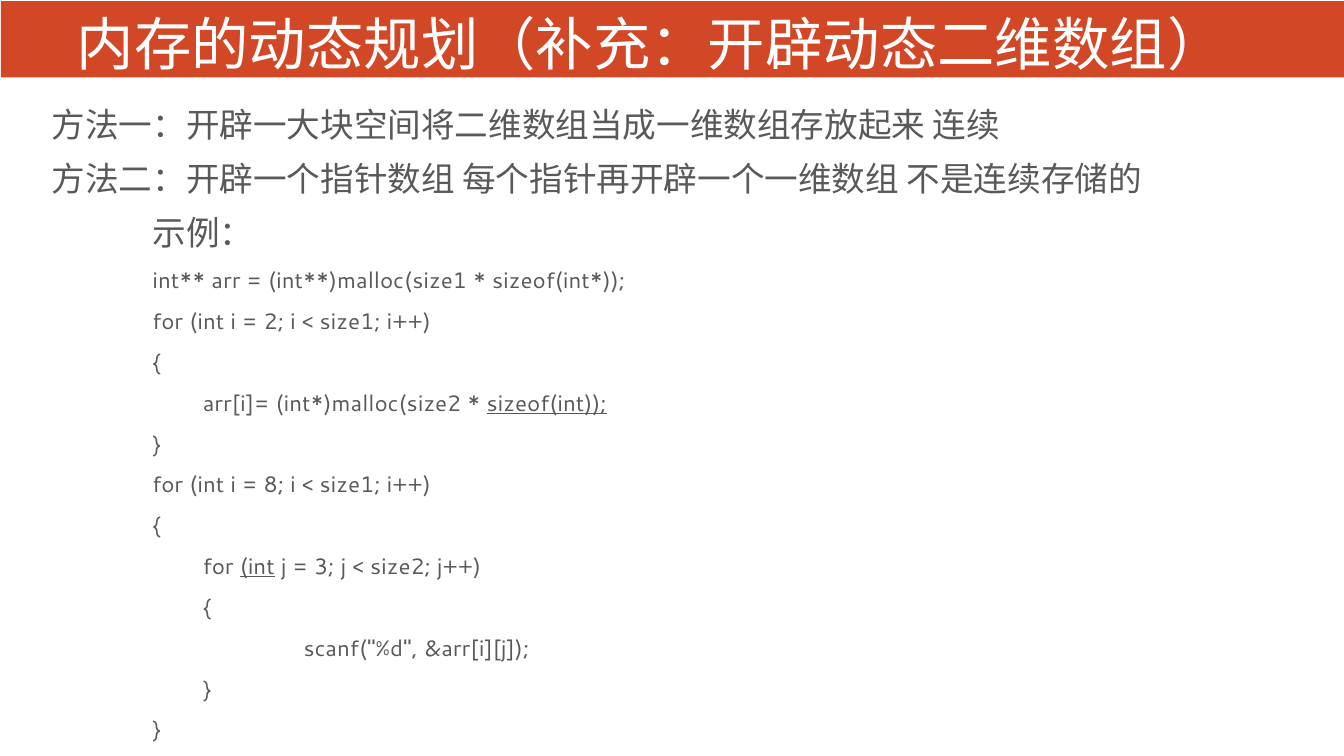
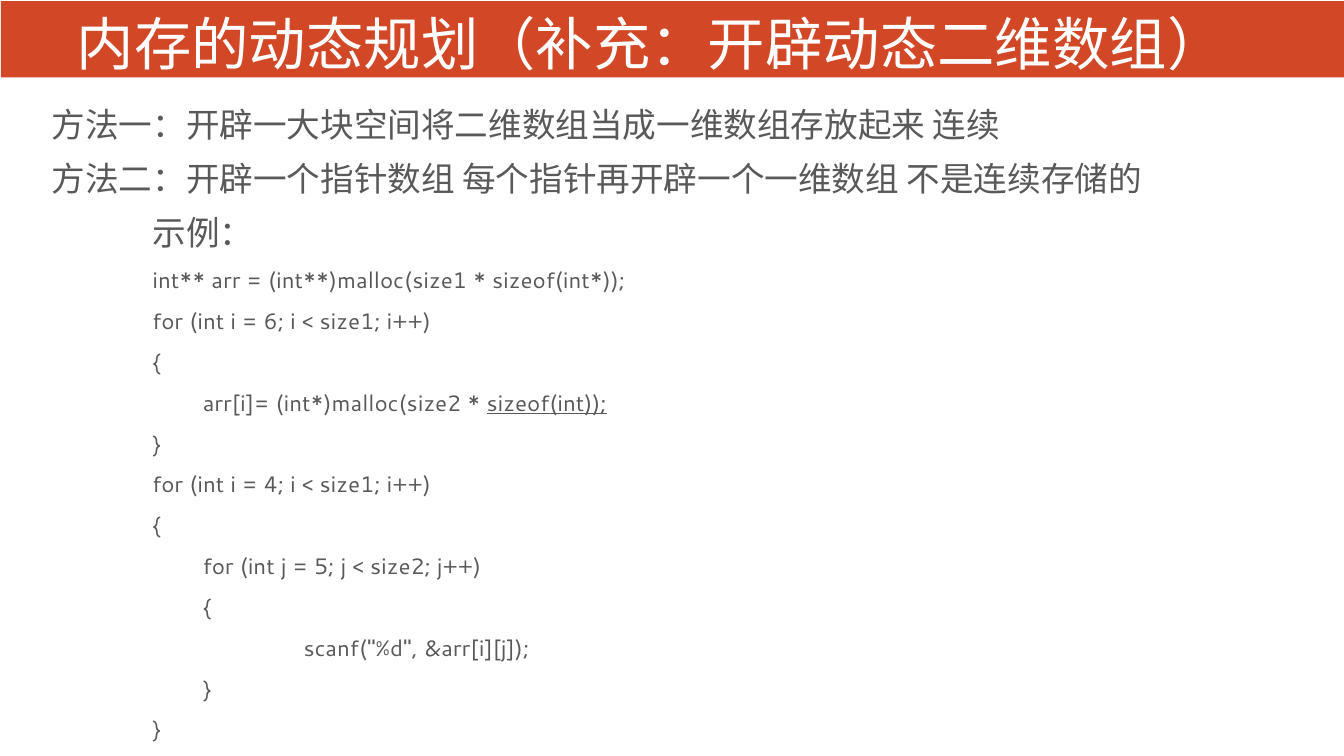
2: 2 -> 6 (274, 322)
8: 8 -> 4 (274, 485)
int underline: present -> none (257, 567)
3: 3 -> 5 (324, 567)
